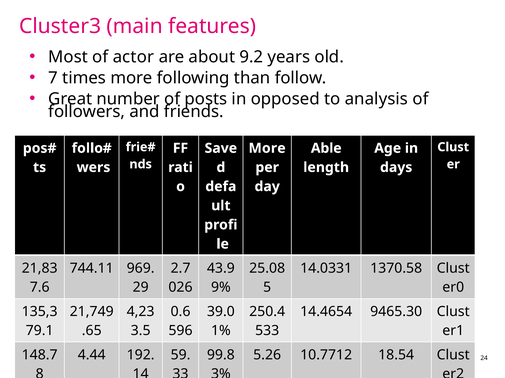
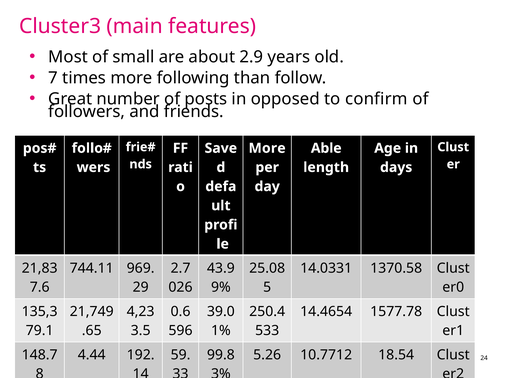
actor: actor -> small (134, 57)
9.2: 9.2 -> 2.9 (251, 57)
analysis: analysis -> confirm (376, 99)
9465.30: 9465.30 -> 1577.78 (396, 312)
